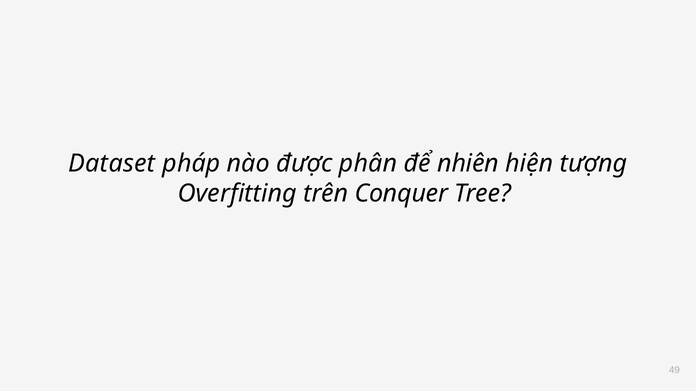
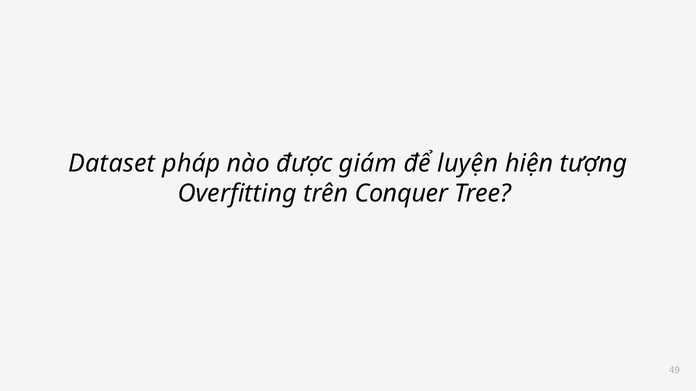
phân: phân -> giám (368, 163)
nhiên: nhiên -> luyện (468, 163)
